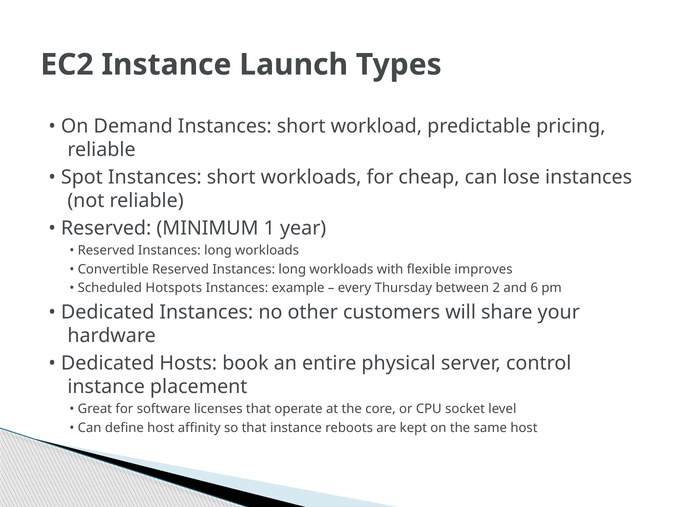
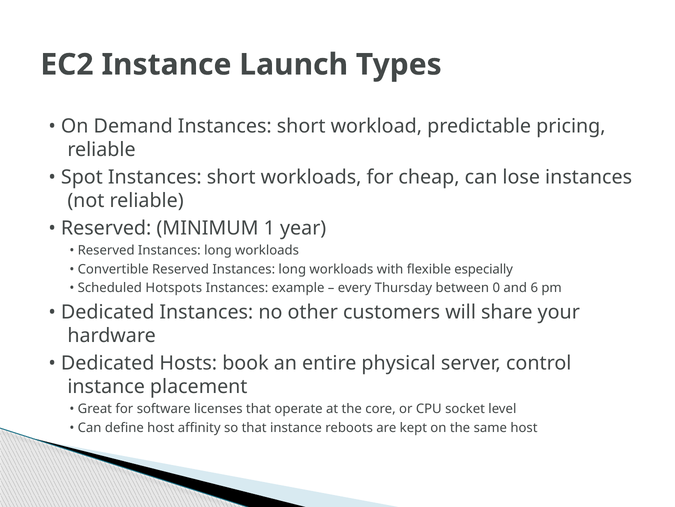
improves: improves -> especially (484, 269)
2: 2 -> 0 (496, 288)
